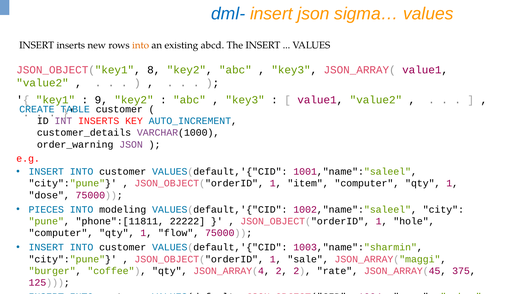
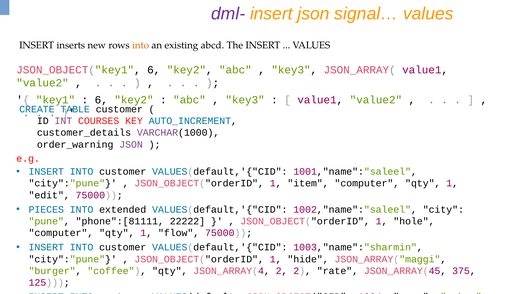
dml- colour: blue -> purple (228, 14)
sigma…: sigma… -> signal… (366, 14)
JSON_OBJECT("key1 8: 8 -> 6 (154, 70)
9: 9 -> 6 (101, 100)
INT INSERTS: INSERTS -> COURSES (99, 121)
dose: dose -> edit (49, 195)
modeling: modeling -> extended (123, 210)
phone":[11811: phone":[11811 -> phone":[81111 (120, 221)
sale: sale -> hide (308, 259)
